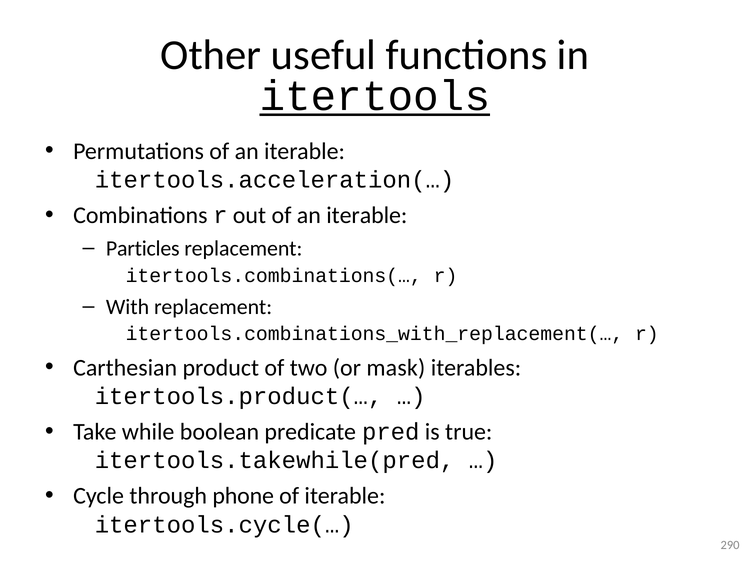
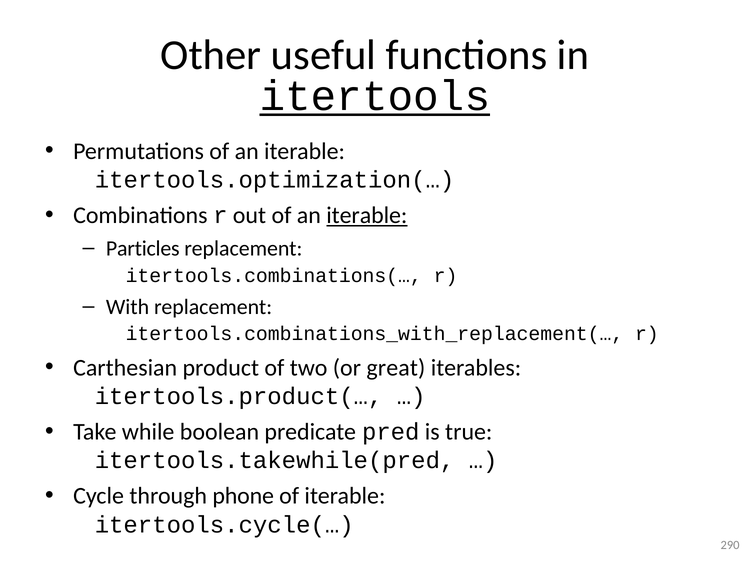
itertools.acceleration(…: itertools.acceleration(… -> itertools.optimization(… (275, 180)
iterable underline: none -> present (367, 215)
mask: mask -> great (396, 367)
